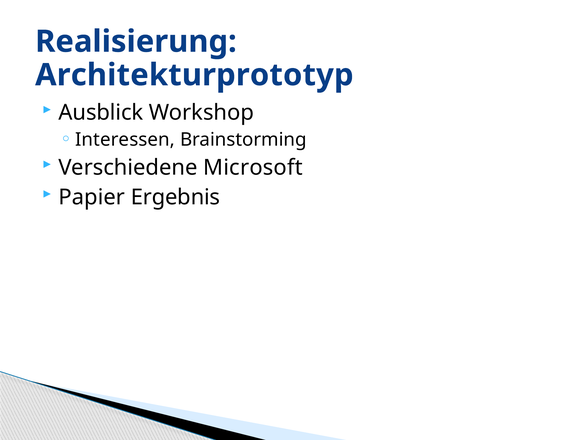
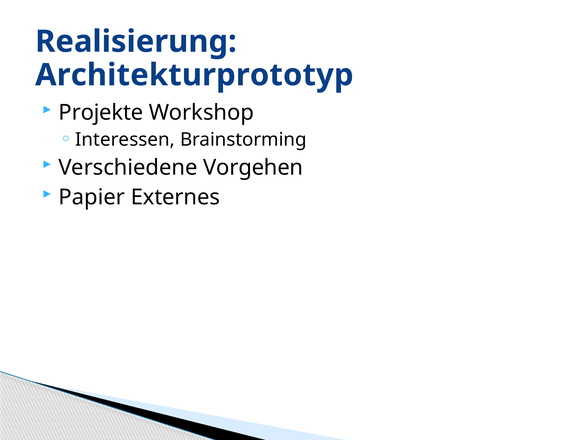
Ausblick: Ausblick -> Projekte (101, 113)
Microsoft: Microsoft -> Vorgehen (253, 168)
Ergebnis: Ergebnis -> Externes (175, 197)
